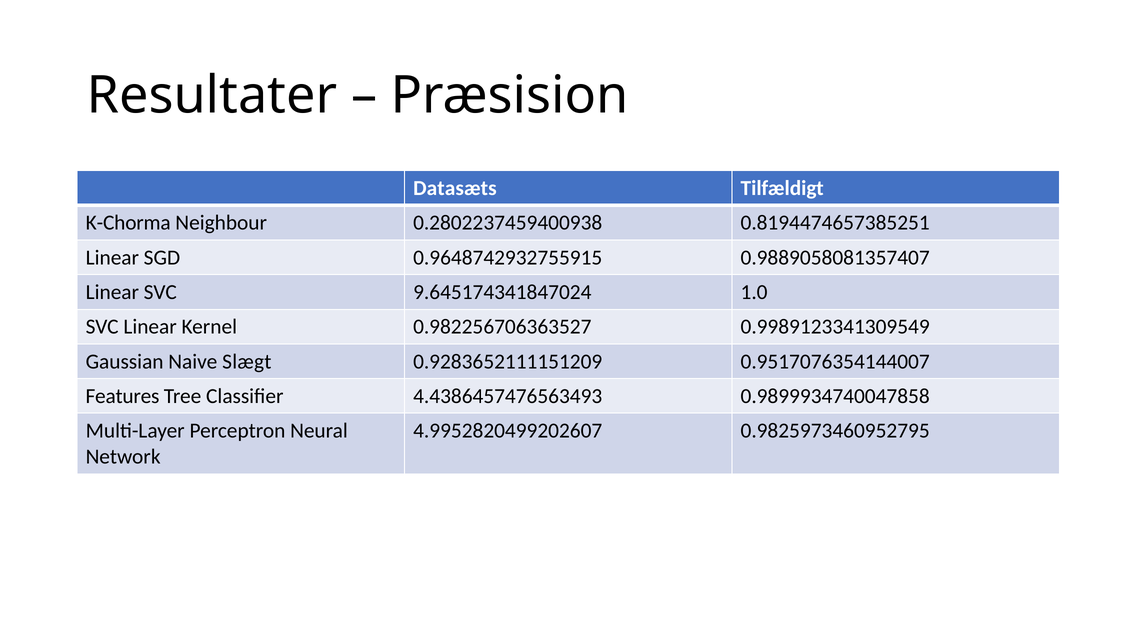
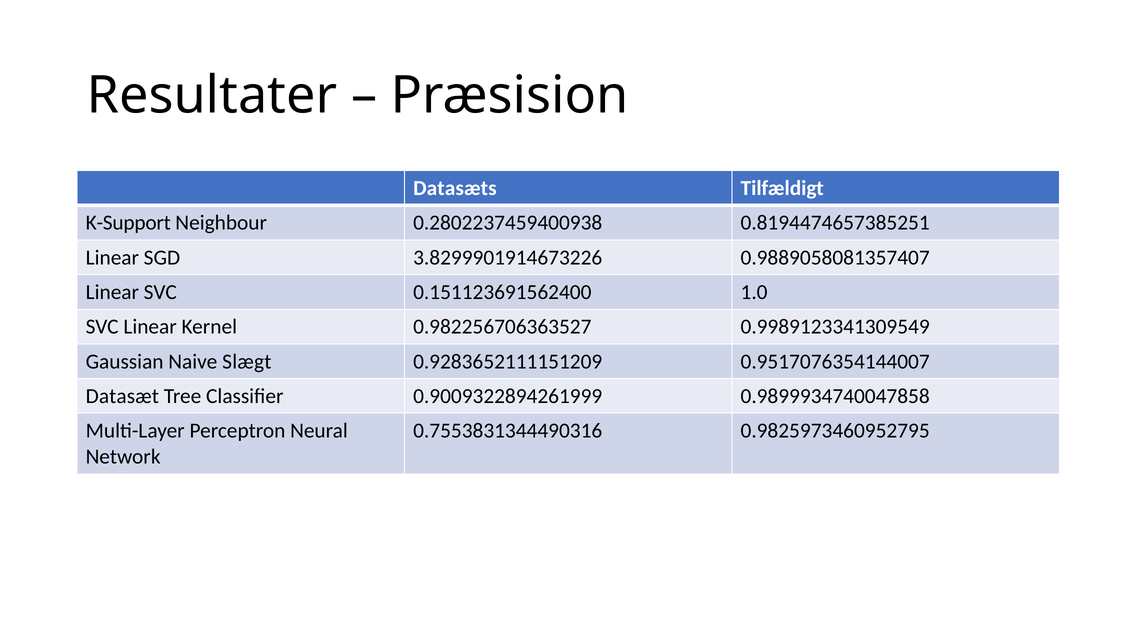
K-Chorma: K-Chorma -> K-Support (128, 223)
0.9648742932755915: 0.9648742932755915 -> 3.8299901914673226 (508, 257)
9.645174341847024: 9.645174341847024 -> 0.151123691562400 (502, 292)
Features: Features -> Datasæt (122, 396)
4.4386457476563493: 4.4386457476563493 -> 0.9009322894261999 (508, 396)
4.9952820499202607: 4.9952820499202607 -> 0.7553831344490316 (508, 431)
